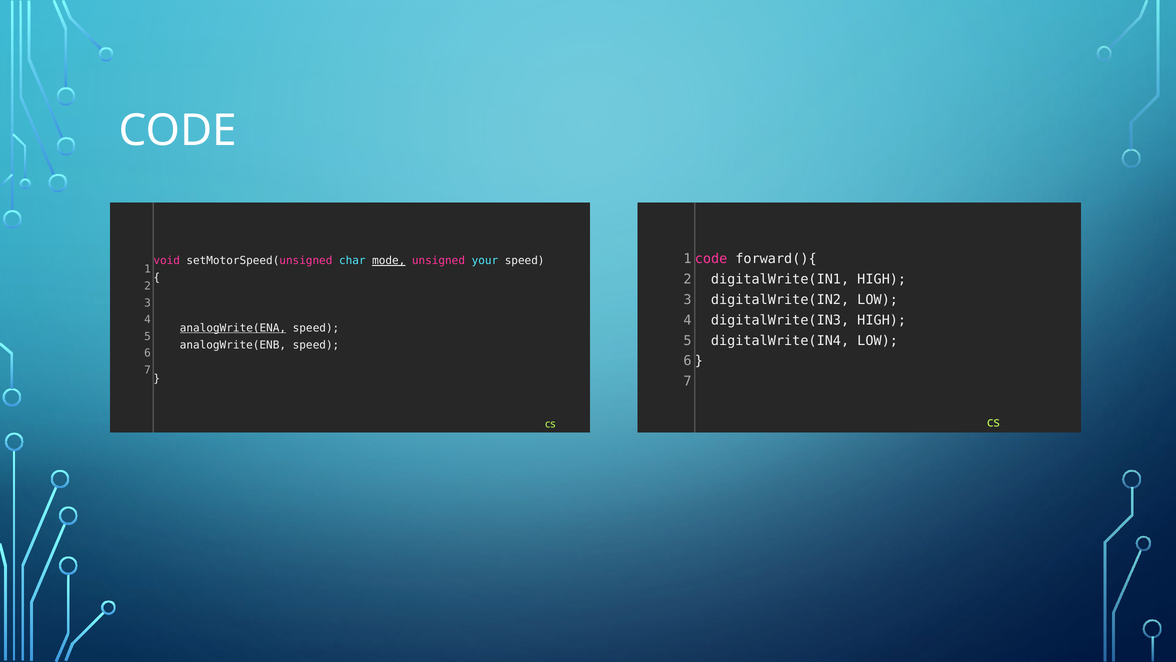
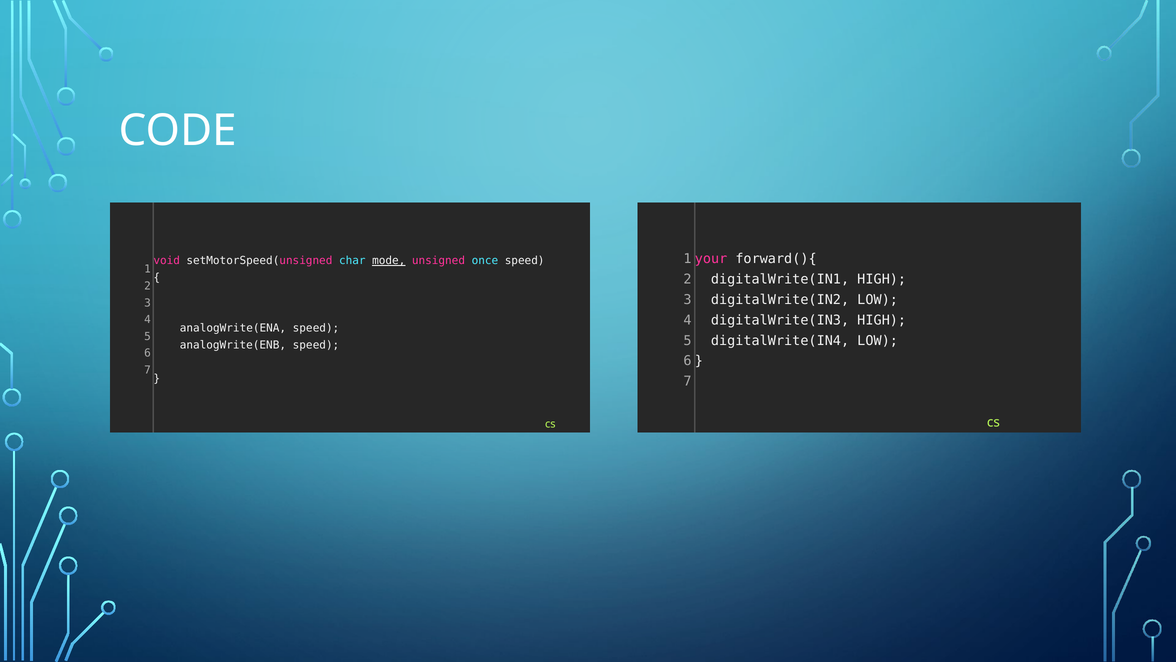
code: code -> your (711, 259)
your: your -> once (485, 261)
analogWrite(ENA underline: present -> none (233, 328)
